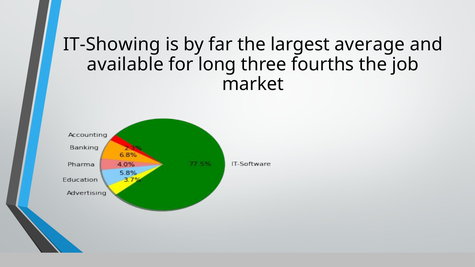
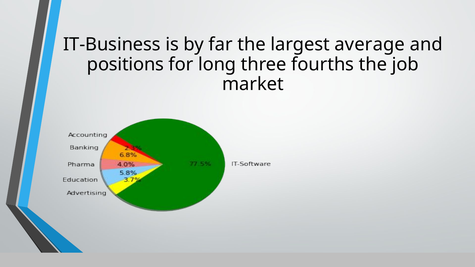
IT-Showing: IT-Showing -> IT-Business (112, 44)
available: available -> positions (125, 64)
